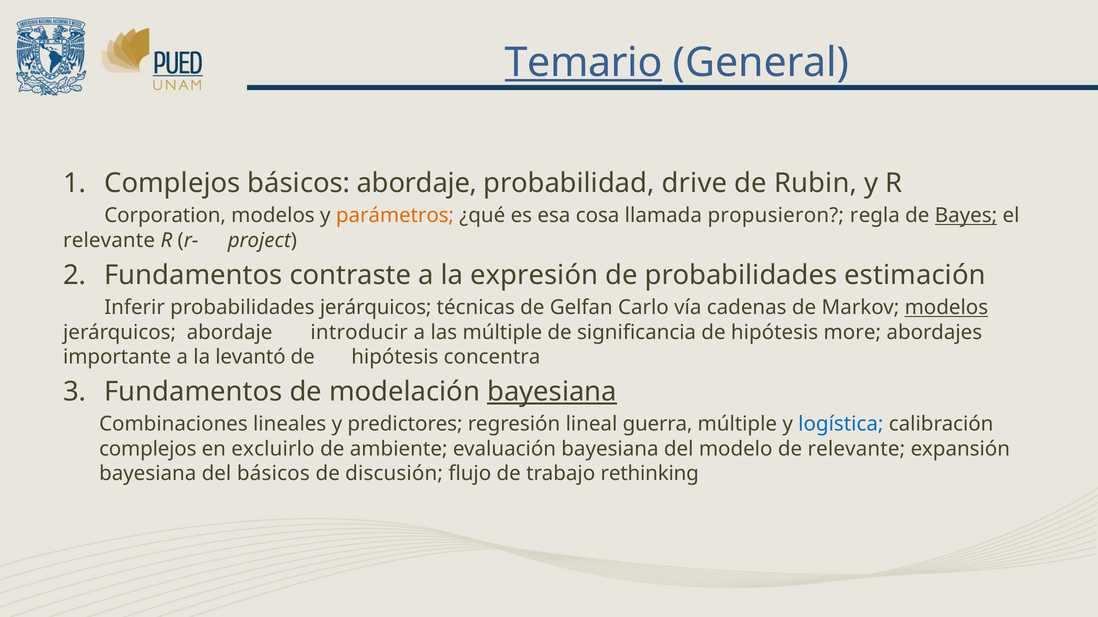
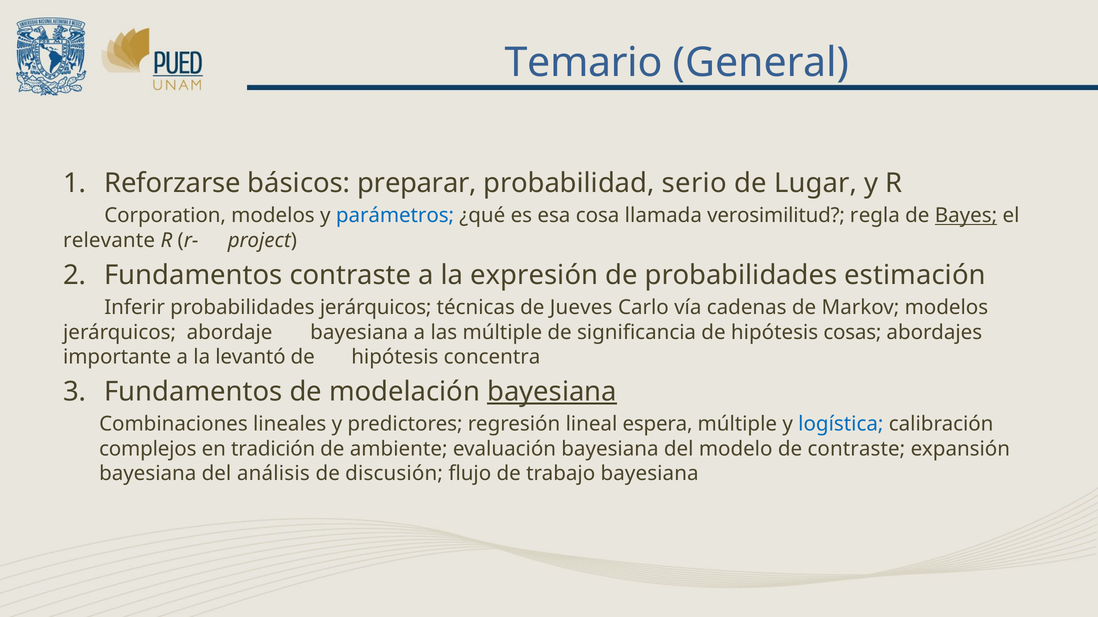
Temario underline: present -> none (584, 63)
Complejos: Complejos -> Reforzarse (172, 183)
básicos abordaje: abordaje -> preparar (417, 183)
drive: drive -> serio (694, 183)
Rubin: Rubin -> Lugar (816, 183)
parámetros colour: orange -> blue (395, 216)
propusieron: propusieron -> verosimilitud (776, 216)
Gelfan: Gelfan -> Jueves (581, 308)
modelos underline: present -> none (946, 308)
abordaje introducir: introducir -> bayesiana (359, 333)
more: more -> cosas (852, 333)
guerra: guerra -> espera (658, 425)
excluirlo: excluirlo -> tradición (273, 449)
de relevante: relevante -> contraste (856, 449)
del básicos: básicos -> análisis (273, 474)
trabajo rethinking: rethinking -> bayesiana (650, 474)
